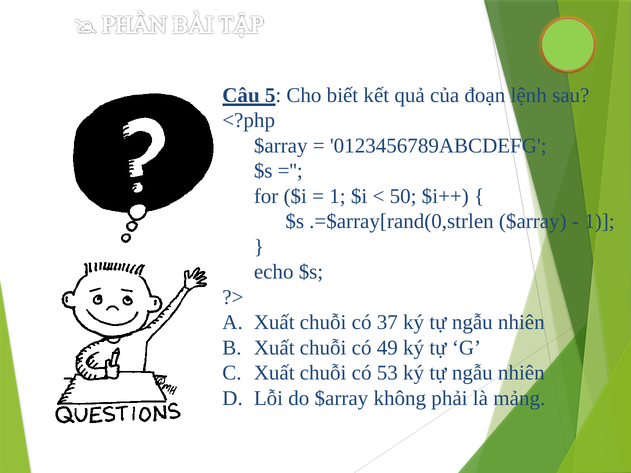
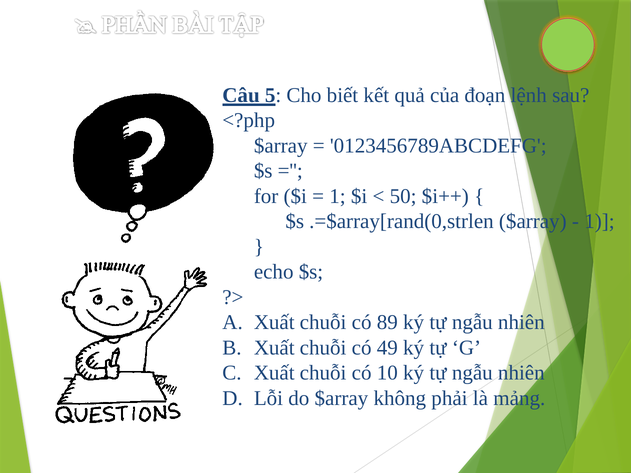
37: 37 -> 89 (387, 323)
53: 53 -> 10 (387, 373)
